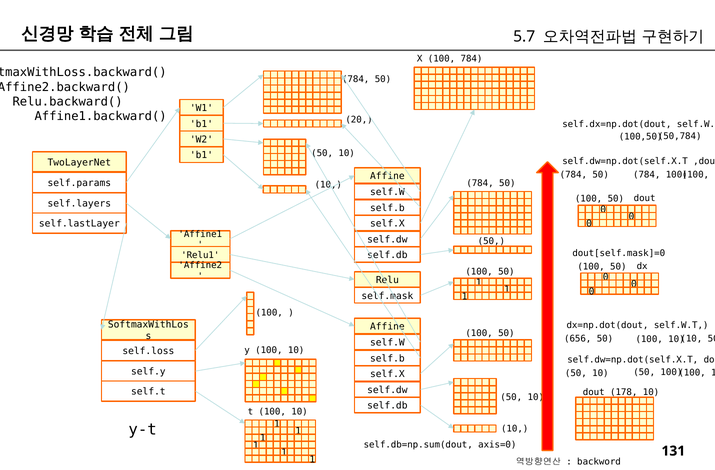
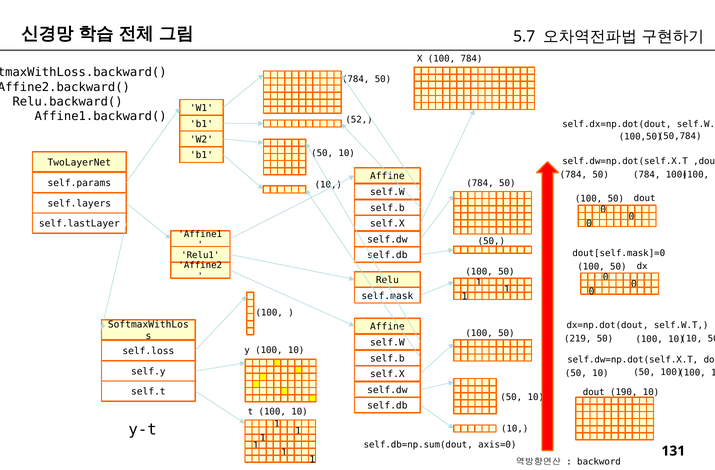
20: 20 -> 52 (359, 120)
656: 656 -> 219 (578, 338)
178: 178 -> 190 (624, 392)
